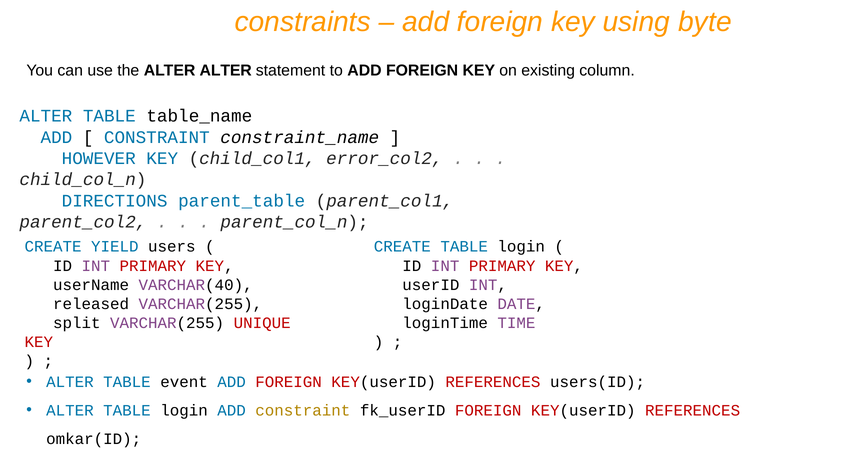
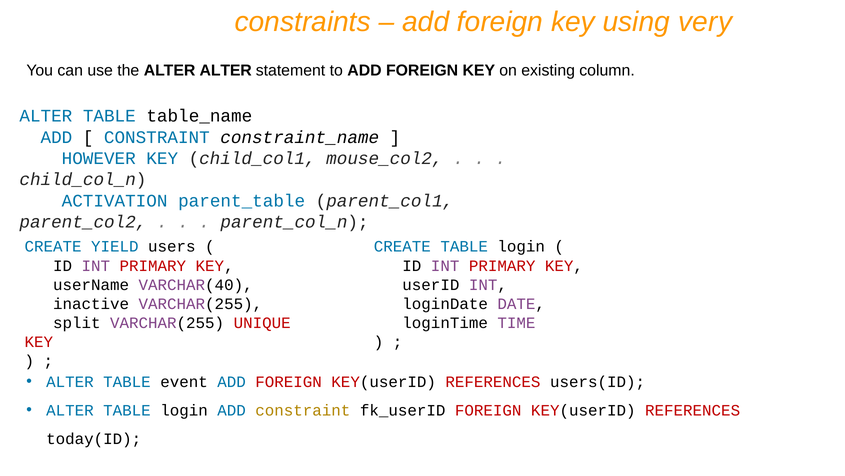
byte: byte -> very (705, 22)
error_col2: error_col2 -> mouse_col2 (384, 158)
DIRECTIONS: DIRECTIONS -> ACTIVATION (115, 200)
released: released -> inactive (91, 303)
omkar(ID: omkar(ID -> today(ID (94, 438)
